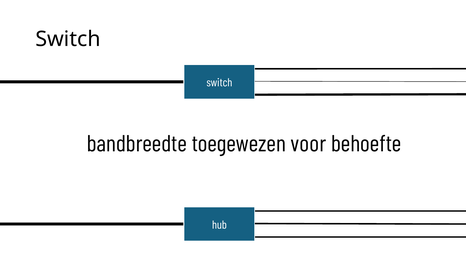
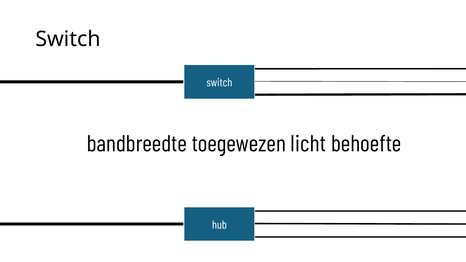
voor: voor -> licht (308, 144)
